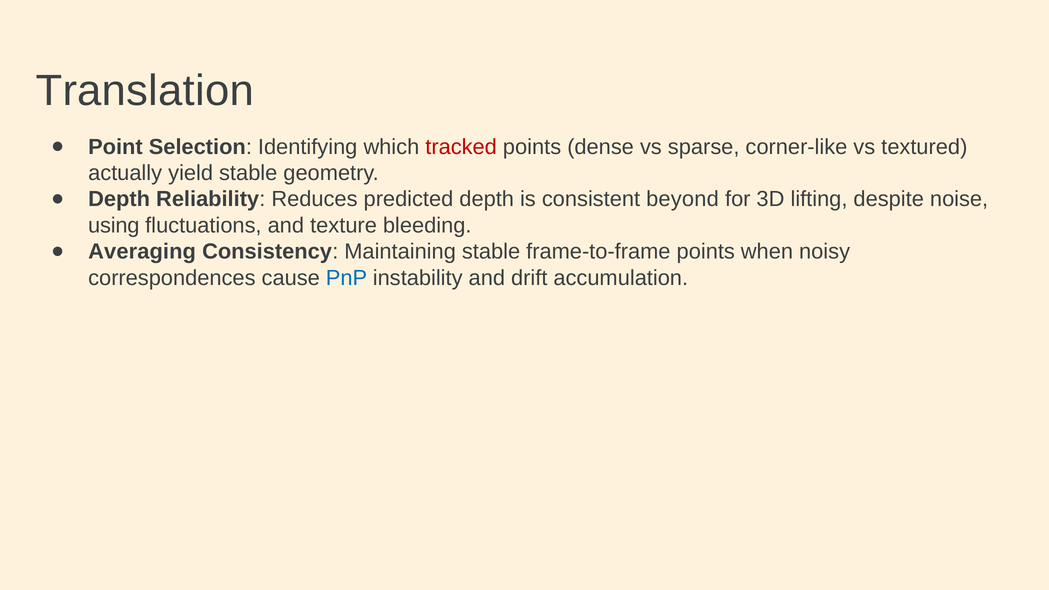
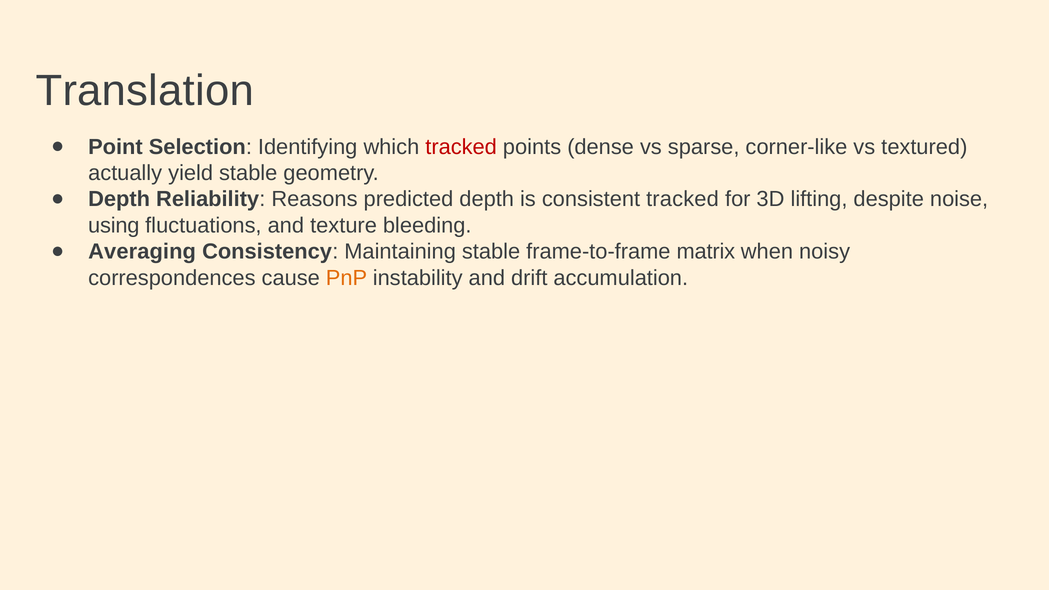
Reduces: Reduces -> Reasons (314, 199)
consistent beyond: beyond -> tracked (682, 199)
frame-to-frame points: points -> matrix (706, 252)
PnP colour: blue -> orange (346, 278)
